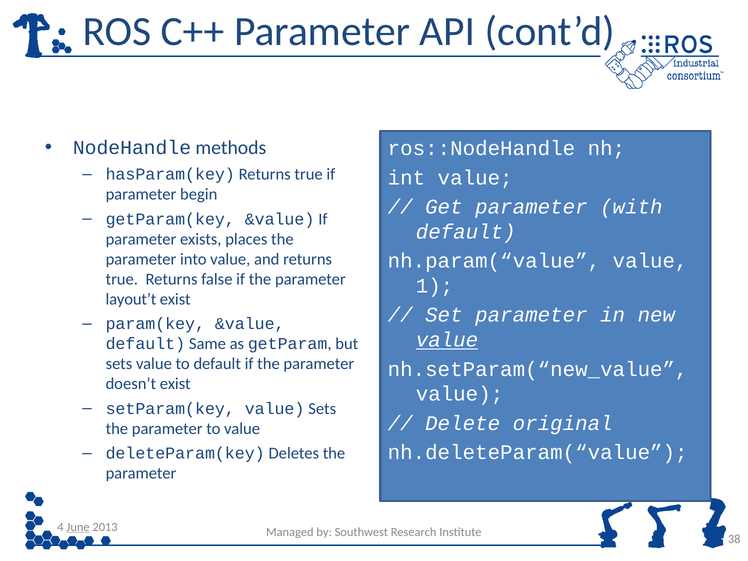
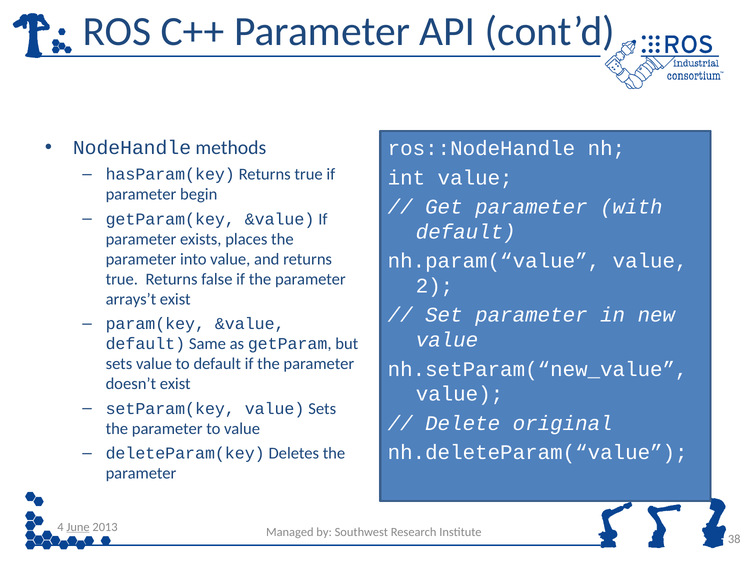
1: 1 -> 2 (435, 286)
layout’t: layout’t -> arrays’t (131, 299)
value underline: present -> none (447, 340)
